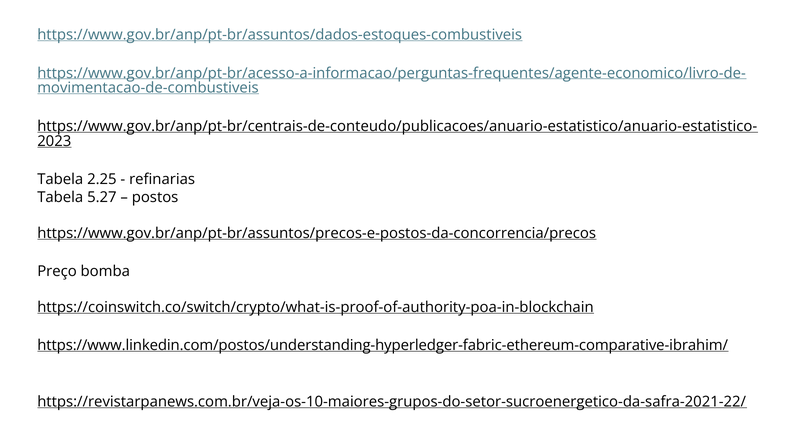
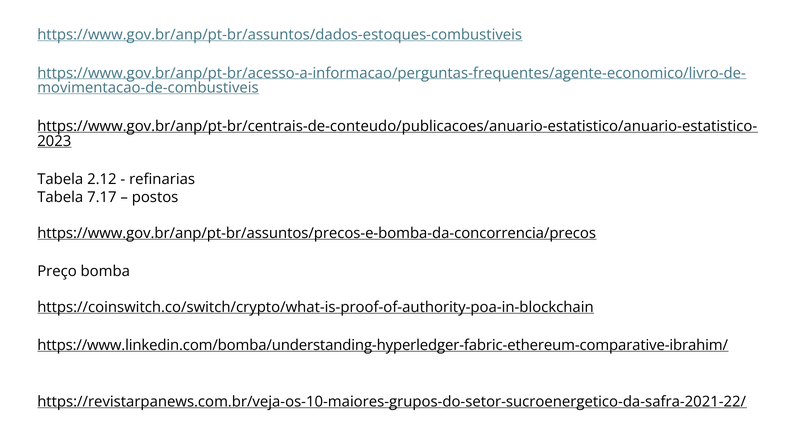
2.25: 2.25 -> 2.12 (102, 179)
5.27: 5.27 -> 7.17 (102, 197)
https://www.gov.br/anp/pt-br/assuntos/precos-e-postos-da-concorrencia/precos: https://www.gov.br/anp/pt-br/assuntos/precos-e-postos-da-concorrencia/precos -> https://www.gov.br/anp/pt-br/assuntos/precos-e-bomba-da-concorrencia/precos (317, 233)
https://www.linkedin.com/postos/understanding-hyperledger-fabric-ethereum-comparative-ibrahim/: https://www.linkedin.com/postos/understanding-hyperledger-fabric-ethereum-comparative-ibrahim/ -> https://www.linkedin.com/bomba/understanding-hyperledger-fabric-ethereum-comparative-ibrahim/ (383, 345)
